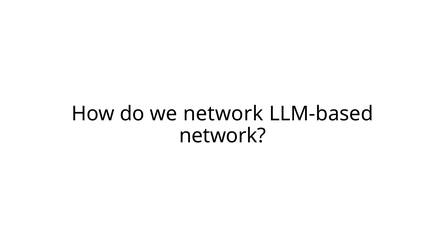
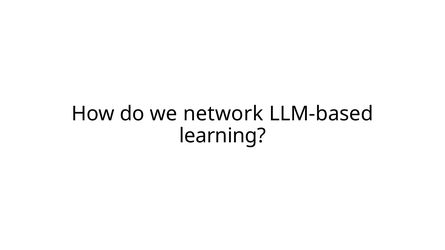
network: network -> learning (223, 136)
